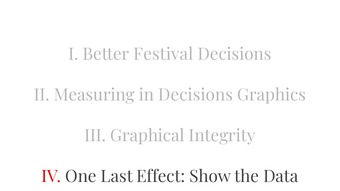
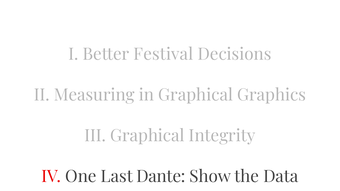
in Decisions: Decisions -> Graphical (196, 95)
Effect: Effect -> Dante (161, 177)
